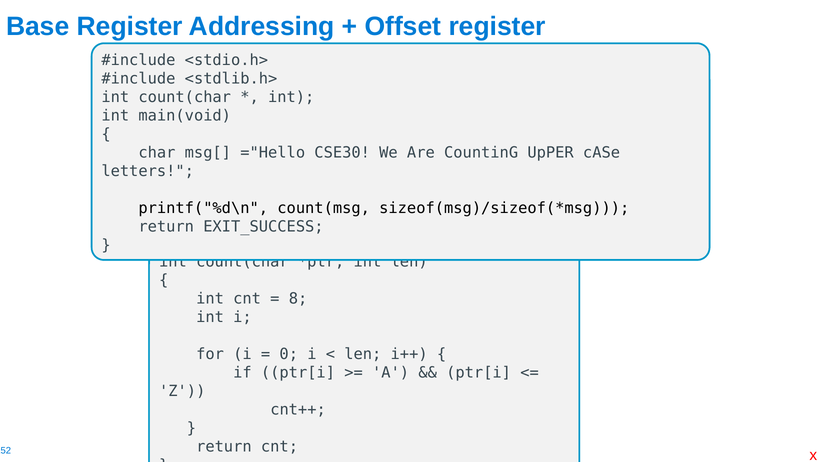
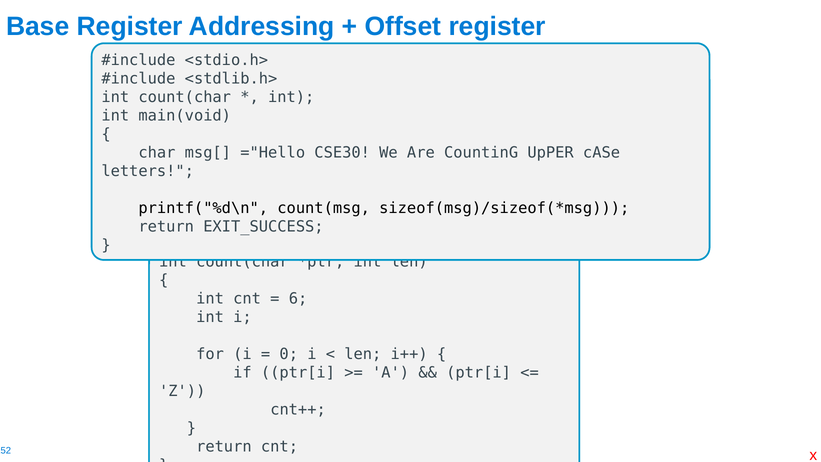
8: 8 -> 6 (298, 299)
